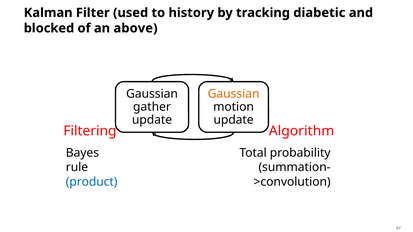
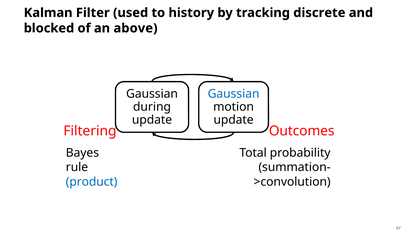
diabetic: diabetic -> discrete (319, 13)
Gaussian colour: orange -> blue (234, 94)
gather: gather -> during (152, 107)
Algorithm: Algorithm -> Outcomes (302, 131)
